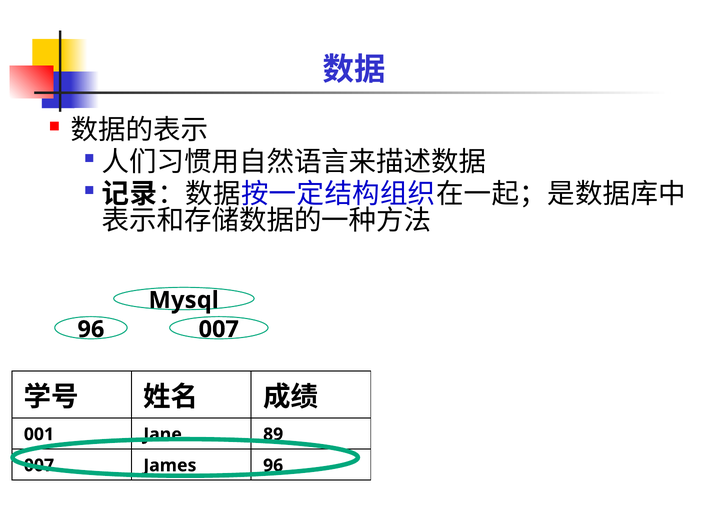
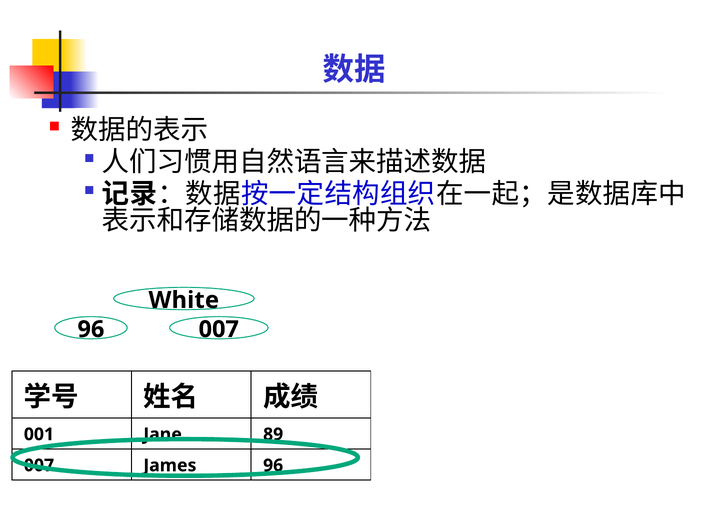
Mysql: Mysql -> White (184, 300)
